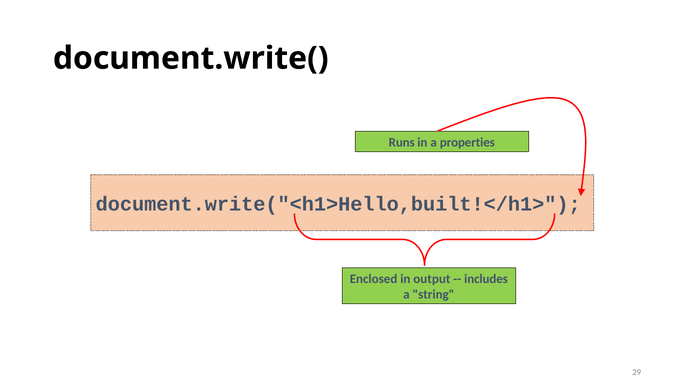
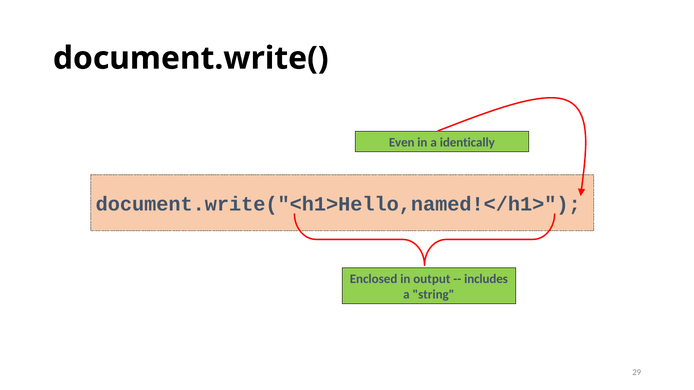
Runs: Runs -> Even (402, 142)
properties: properties -> identically (467, 142)
document.write("<h1>Hello,built!</h1>: document.write("<h1>Hello,built!</h1> -> document.write("<h1>Hello,named!</h1> (338, 204)
